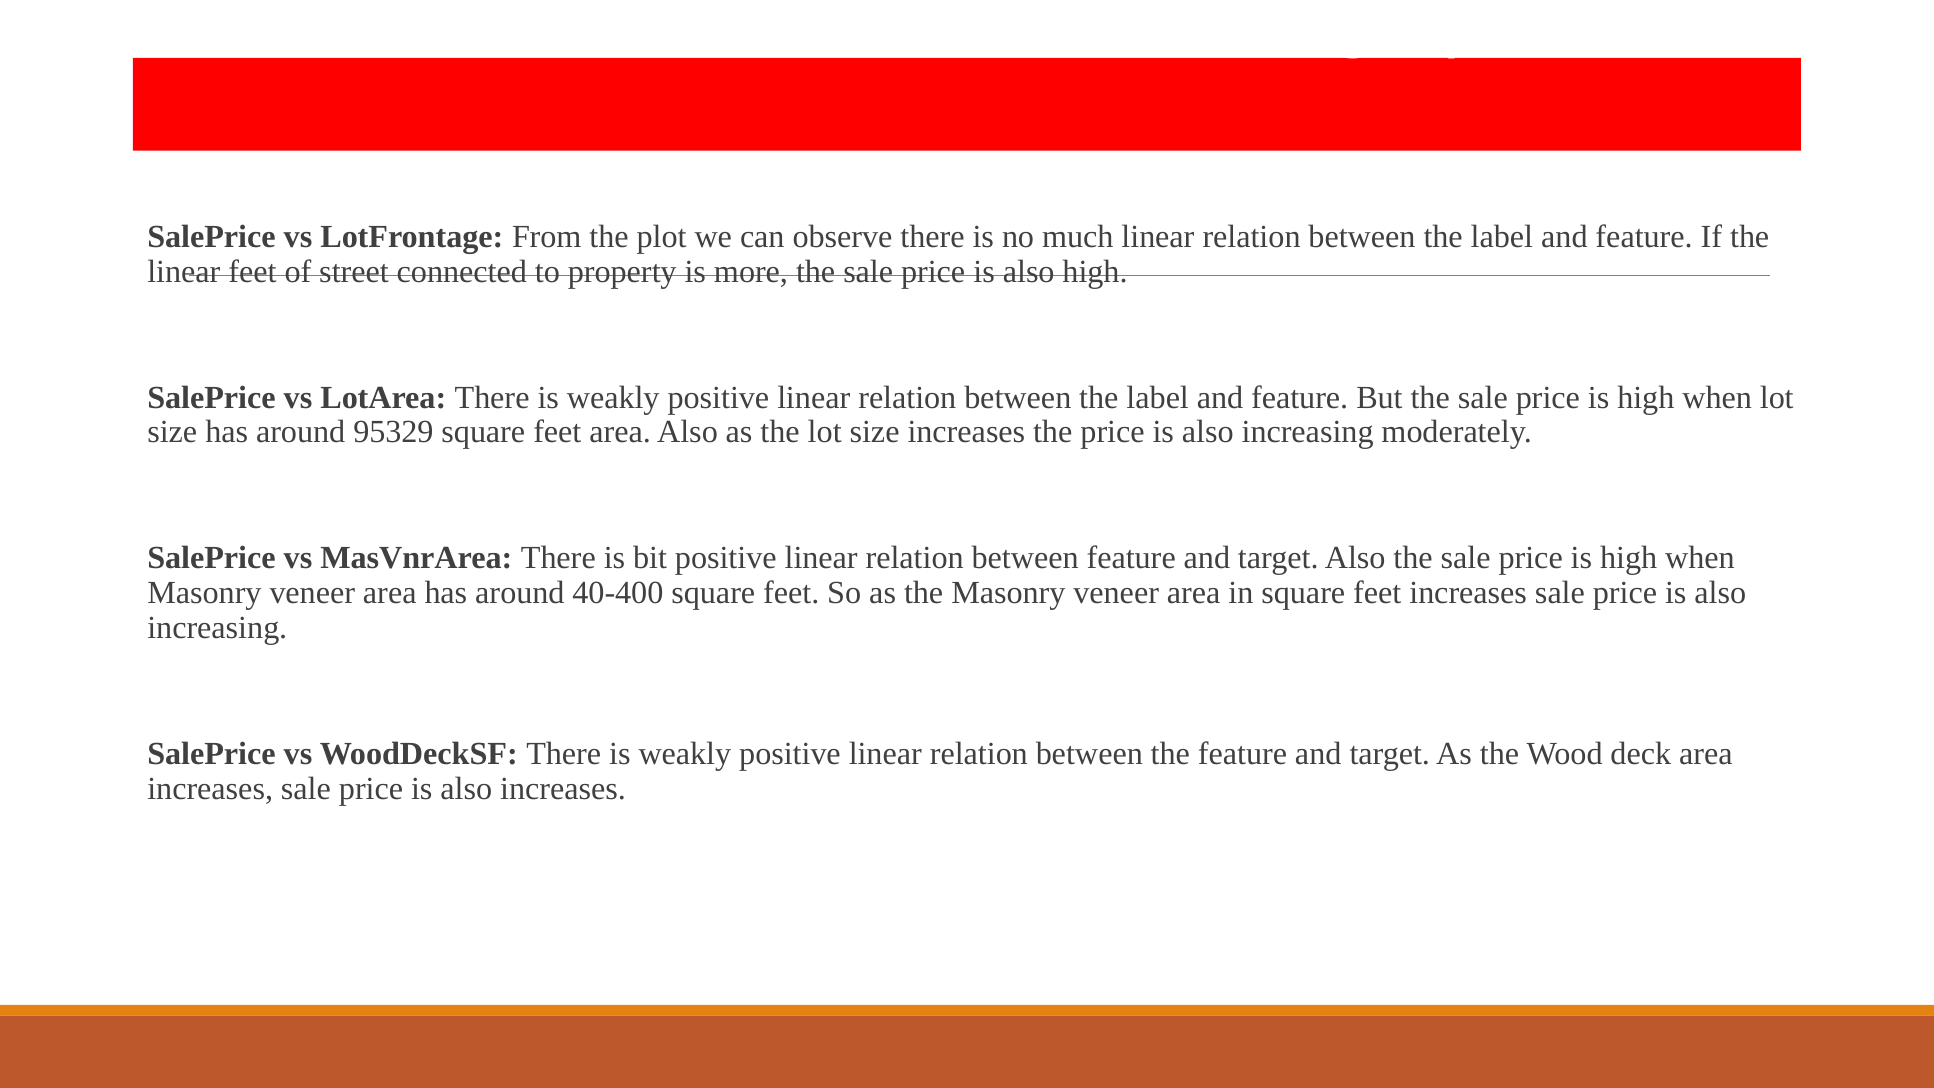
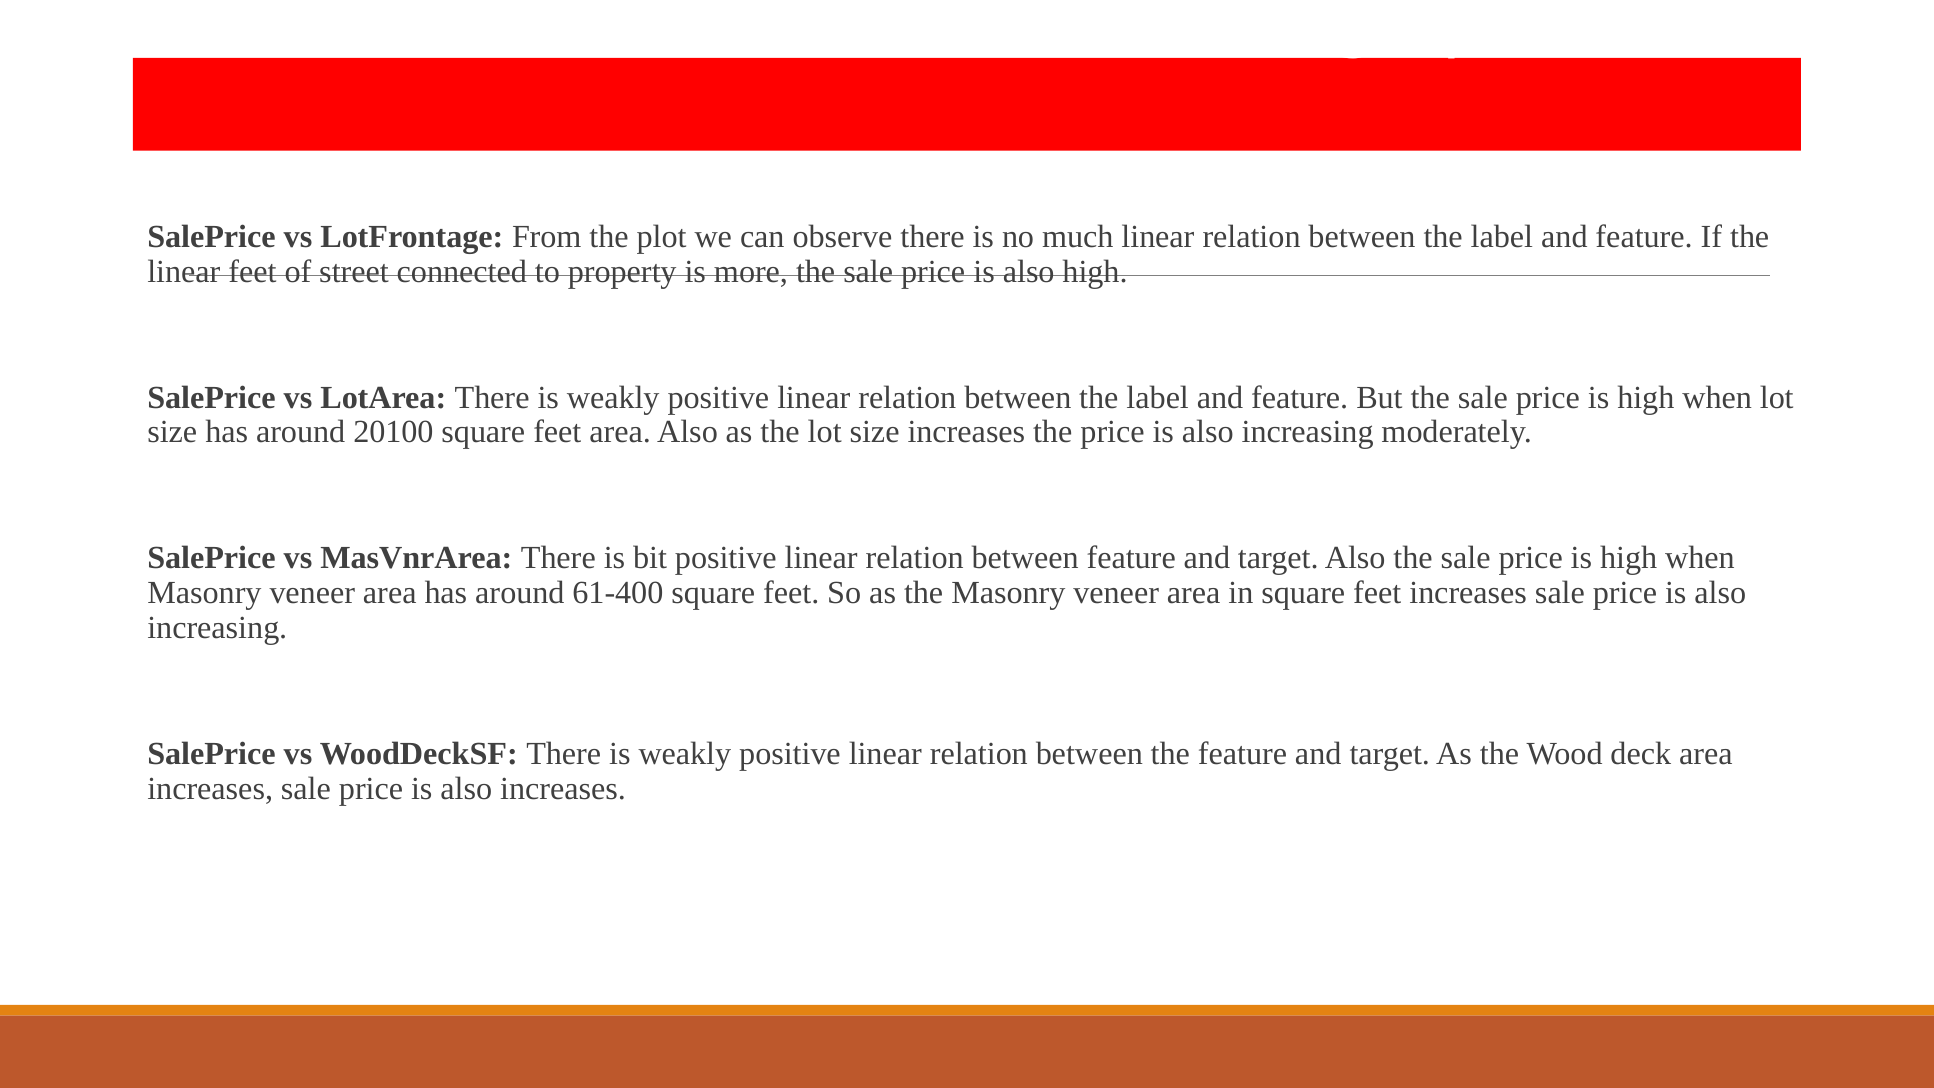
95329: 95329 -> 20100 (393, 432)
40-400: 40-400 -> 61-400 (618, 593)
